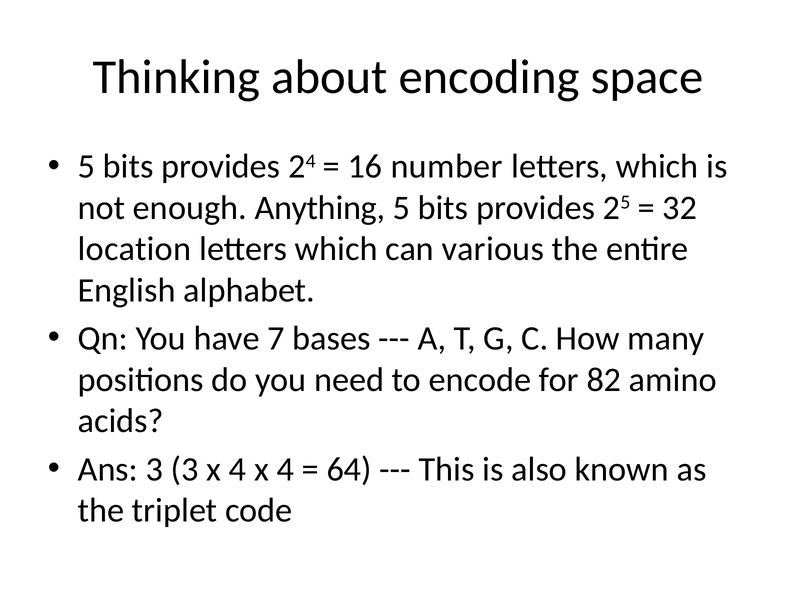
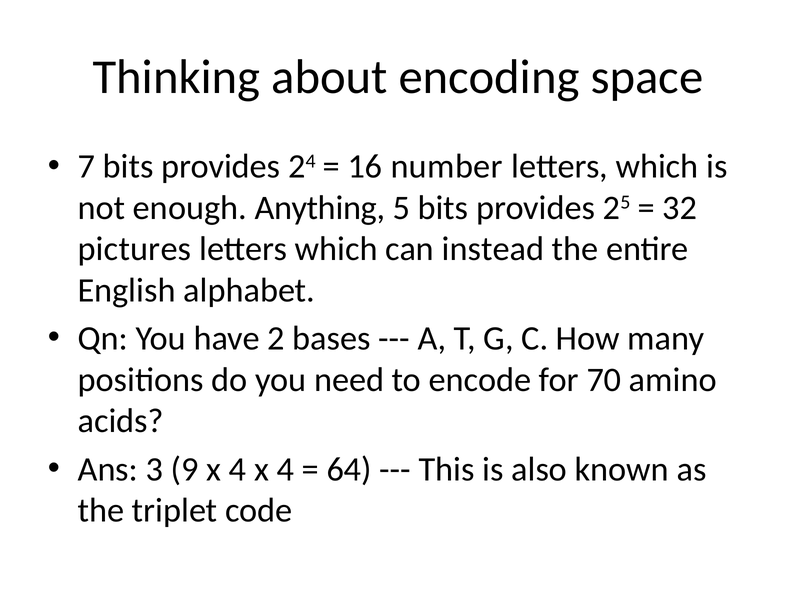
5: 5 -> 7 (86, 166)
location: location -> pictures (134, 249)
various: various -> instead (493, 249)
7: 7 -> 2 (276, 338)
82: 82 -> 70 (604, 380)
3 3: 3 -> 9 (185, 469)
